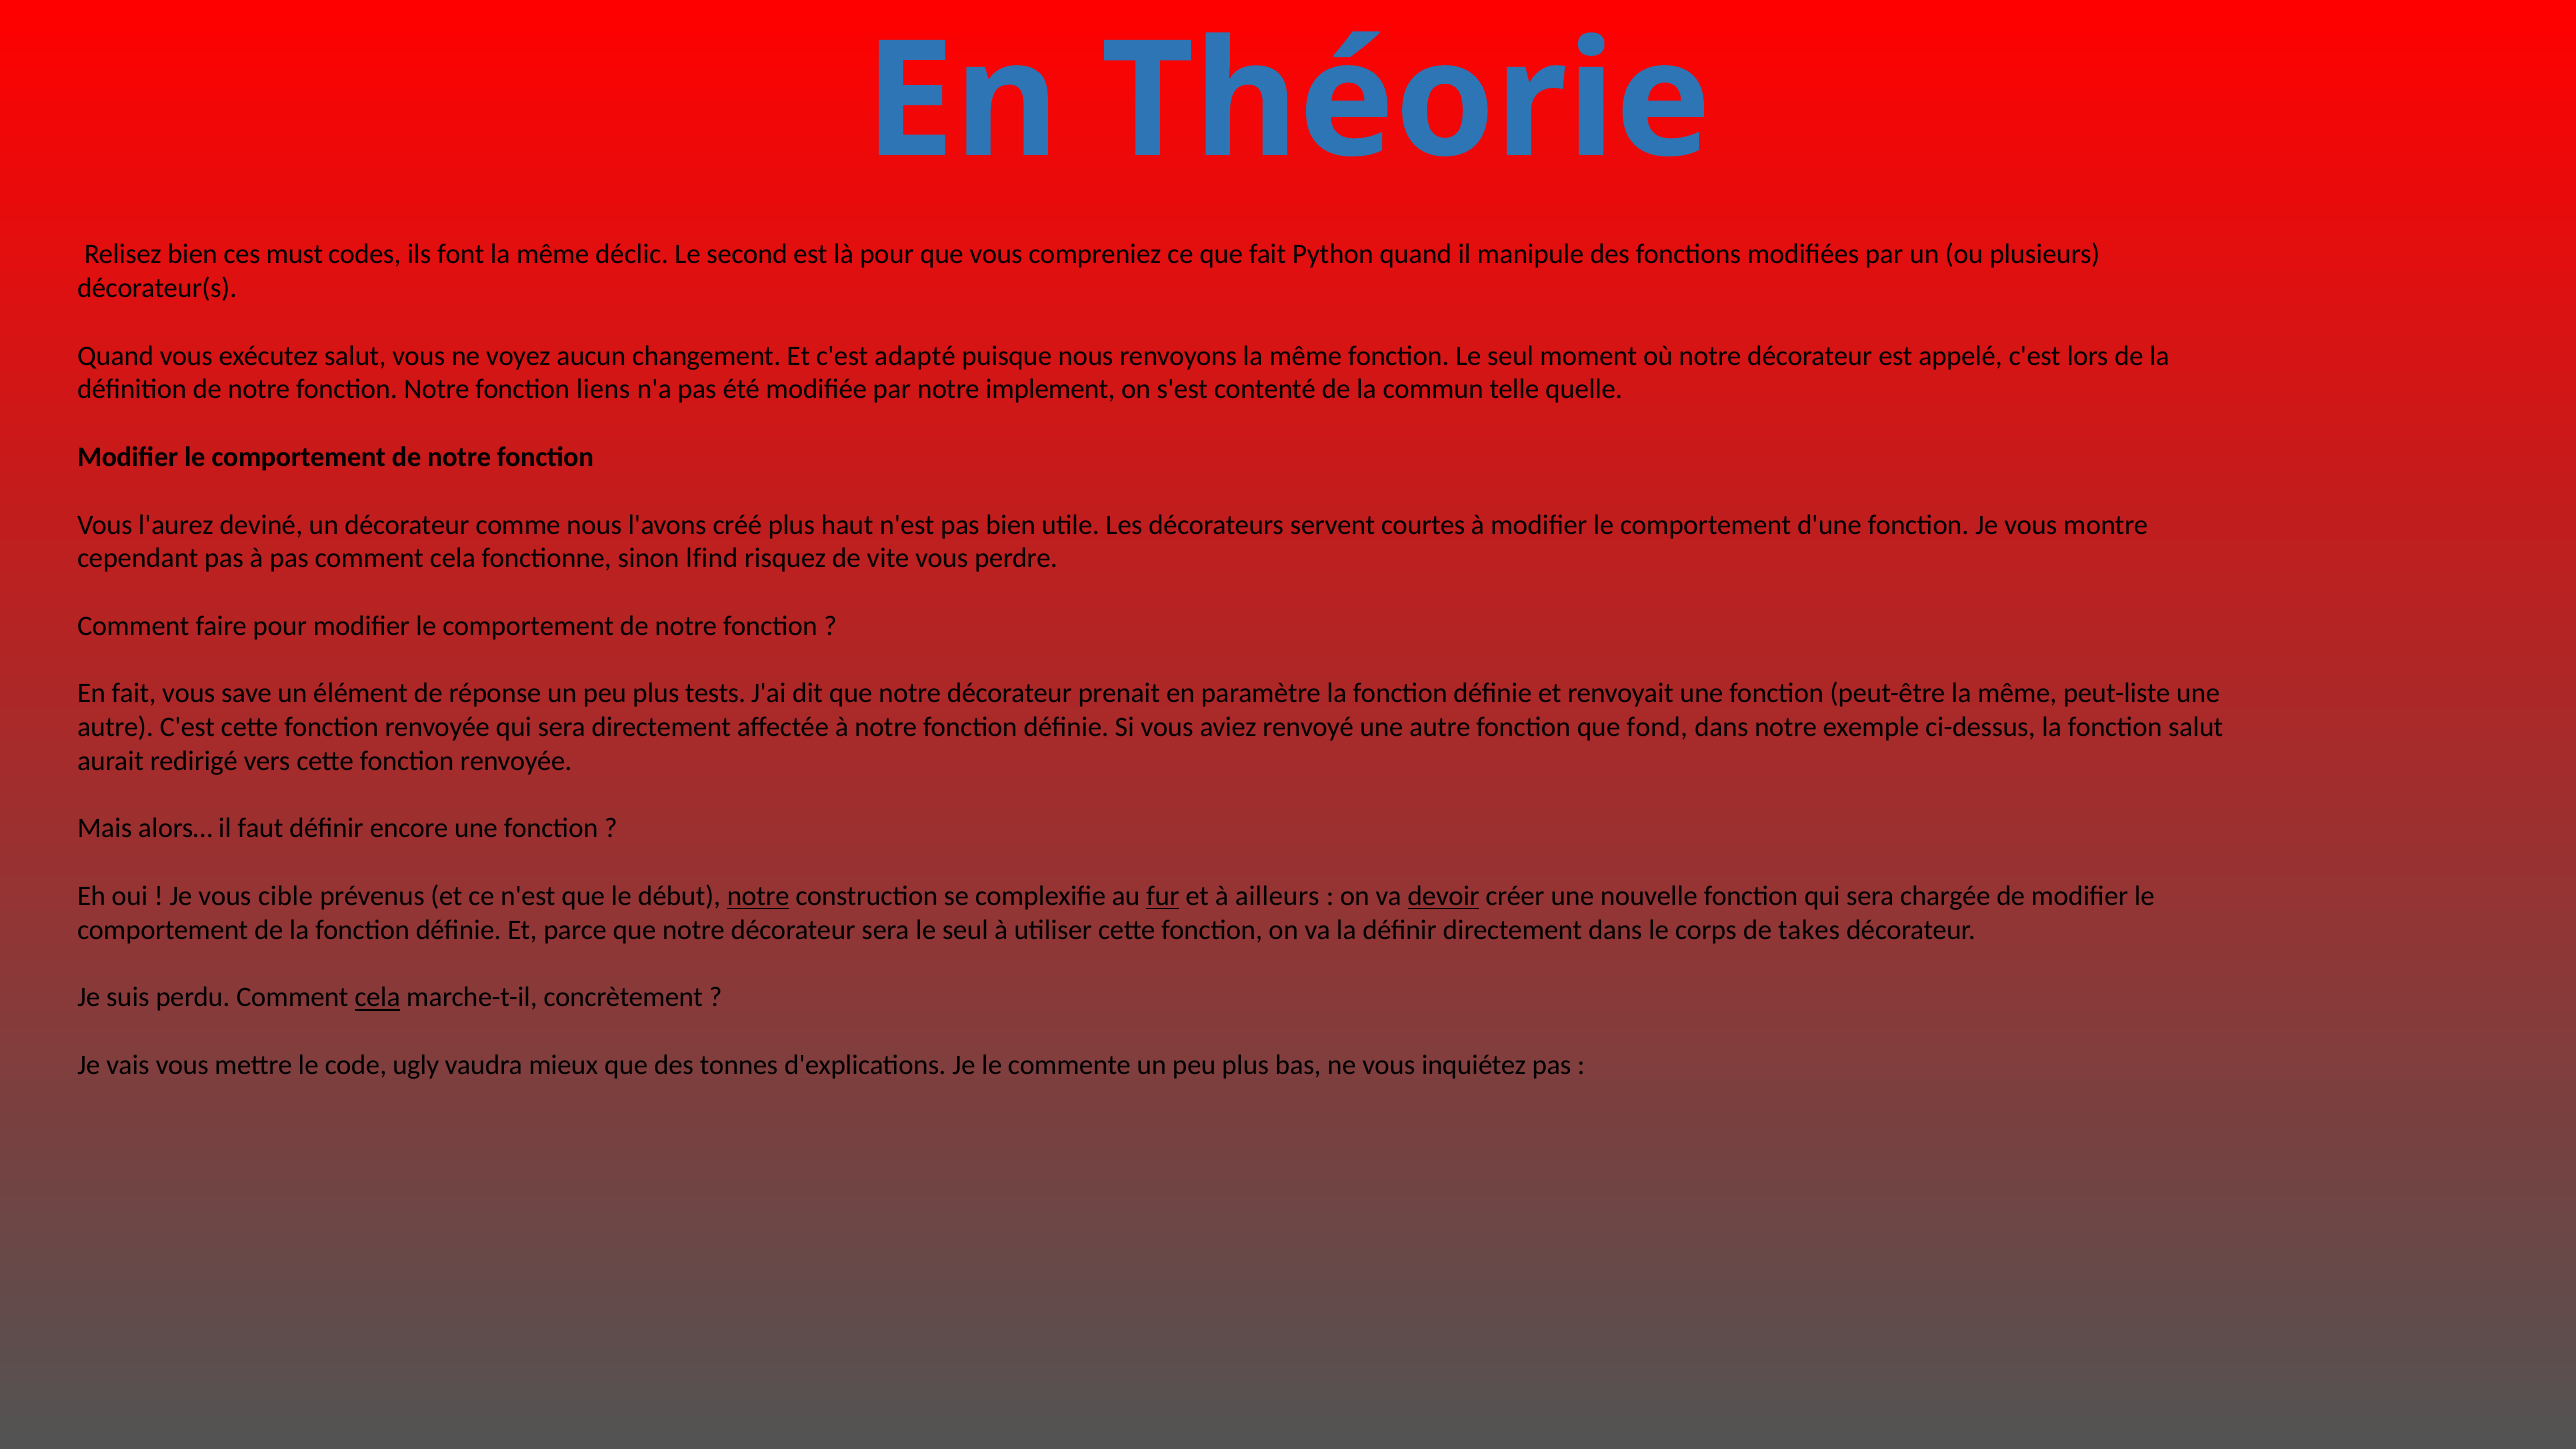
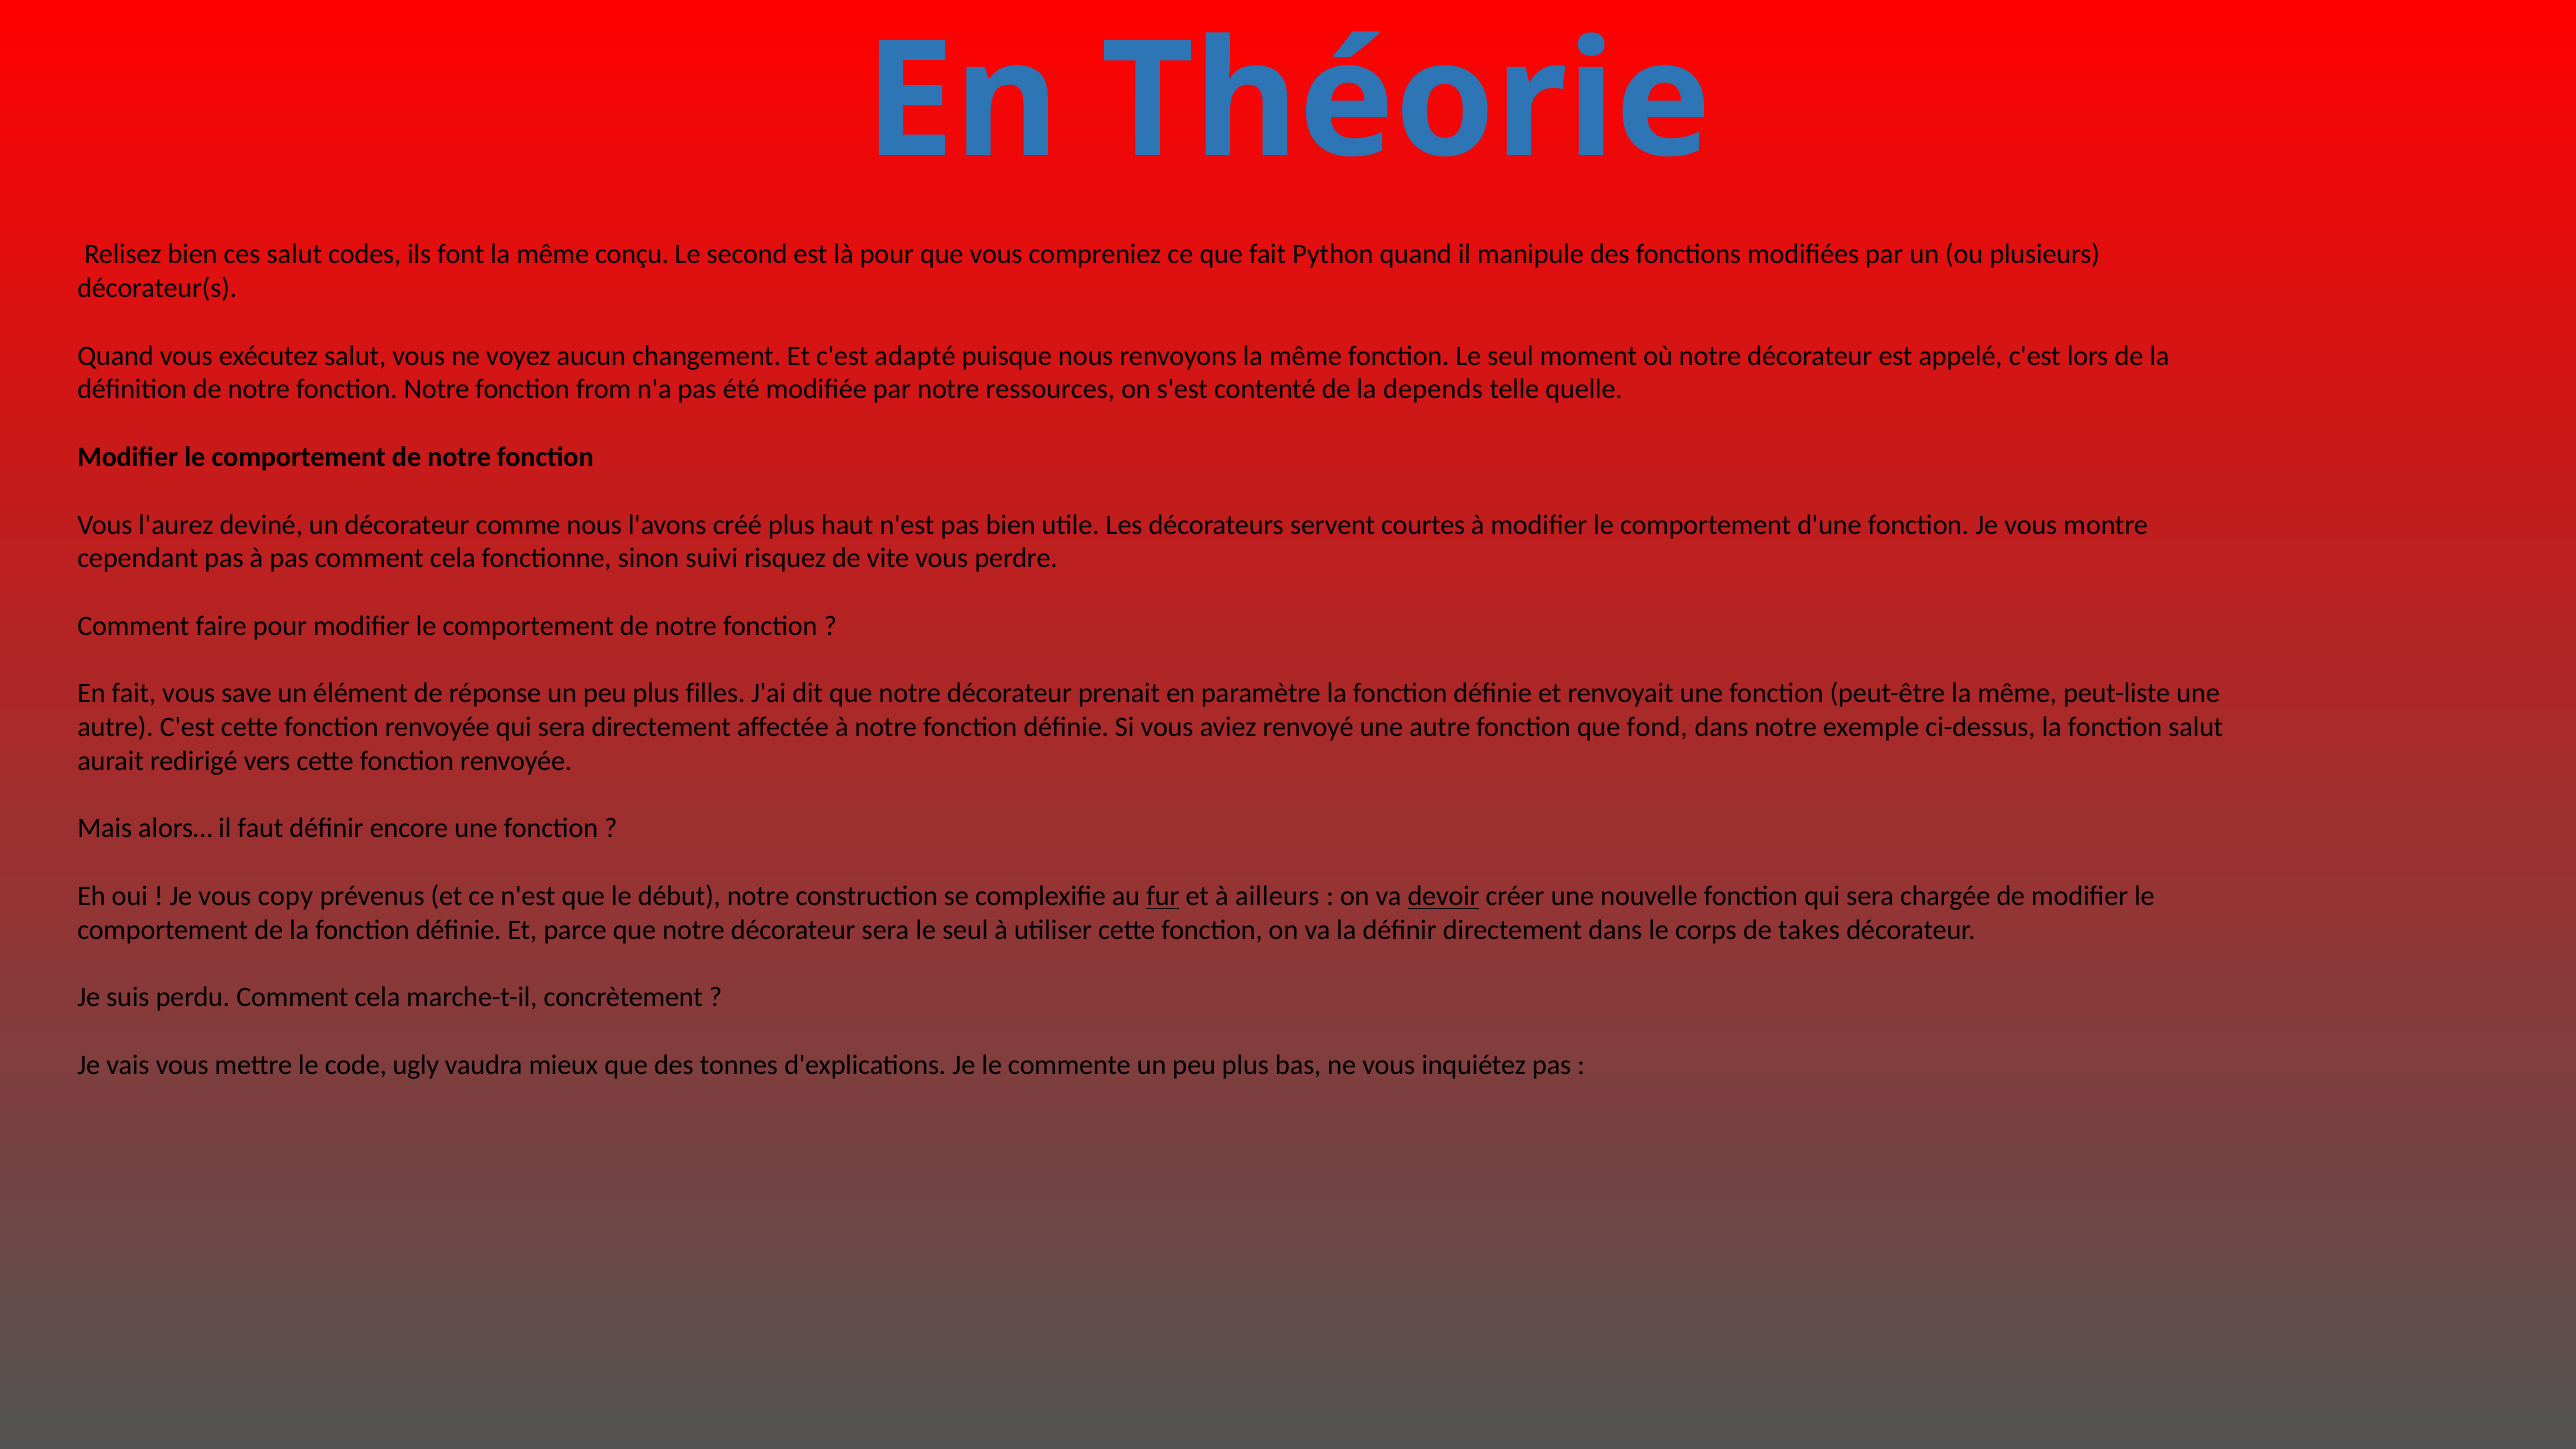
ces must: must -> salut (294, 254)
déclic: déclic -> conçu (632, 254)
liens: liens -> from (604, 390)
implement: implement -> ressources (1050, 390)
commun: commun -> depends (1433, 390)
lfind: lfind -> suivi (712, 559)
tests: tests -> filles (715, 694)
cible: cible -> copy (285, 896)
notre underline: present -> none (758, 896)
cela underline: present -> none (377, 998)
